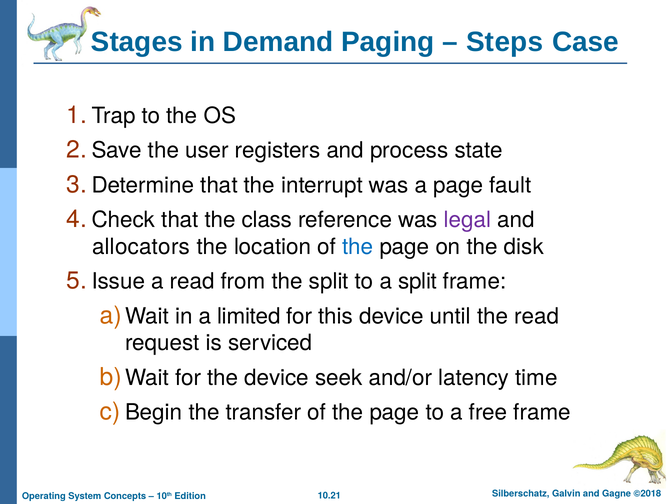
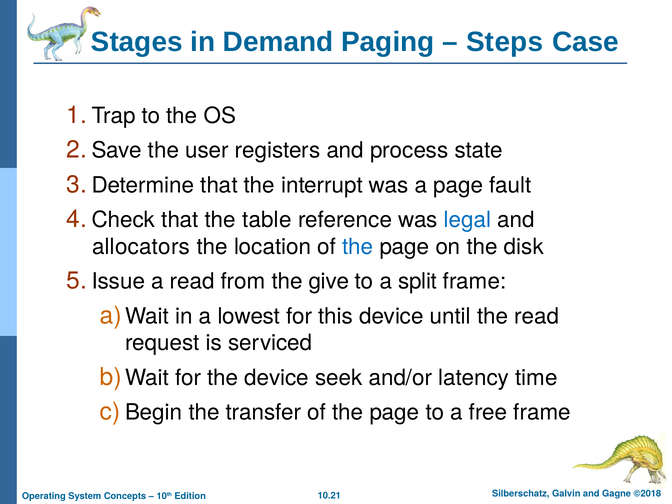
class: class -> table (267, 220)
legal colour: purple -> blue (468, 220)
the split: split -> give (329, 281)
limited: limited -> lowest (249, 316)
